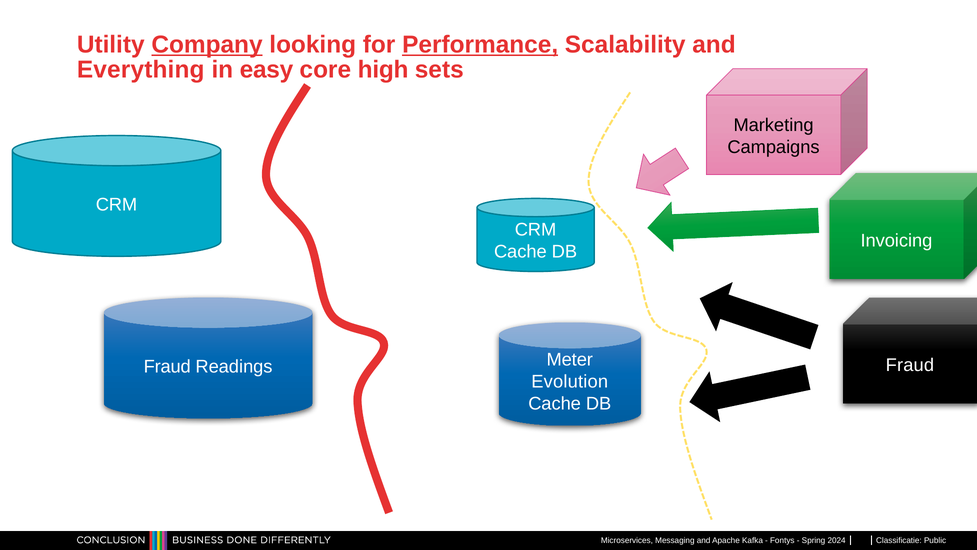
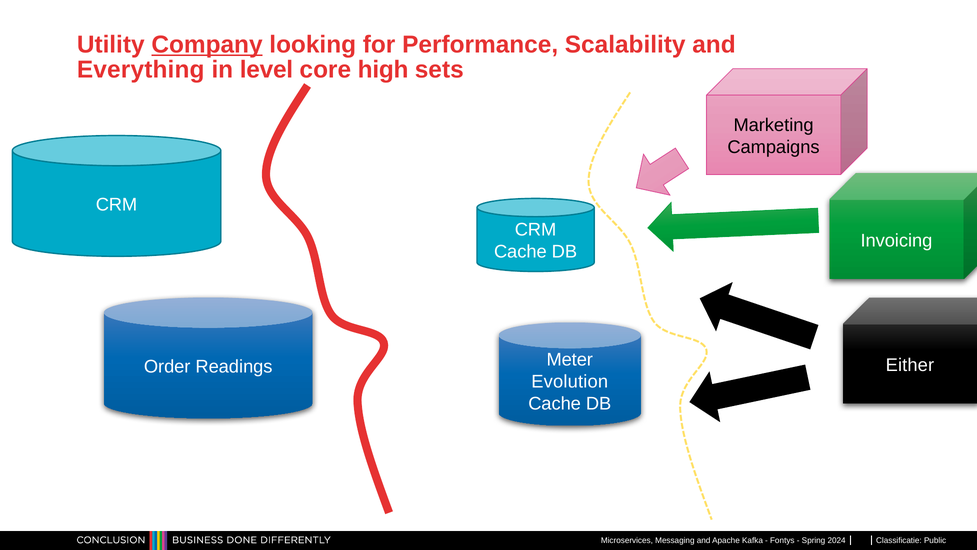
Performance underline: present -> none (480, 45)
easy: easy -> level (266, 70)
Fraud: Fraud -> Either (910, 365)
Fraud: Fraud -> Order (167, 366)
